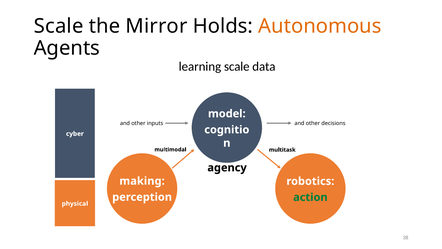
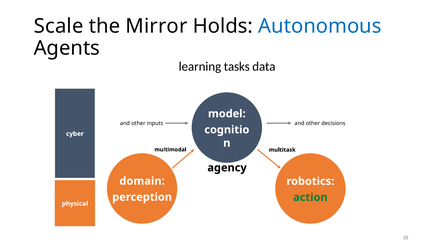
Autonomous colour: orange -> blue (320, 26)
learning scale: scale -> tasks (237, 66)
making: making -> domain (142, 181)
